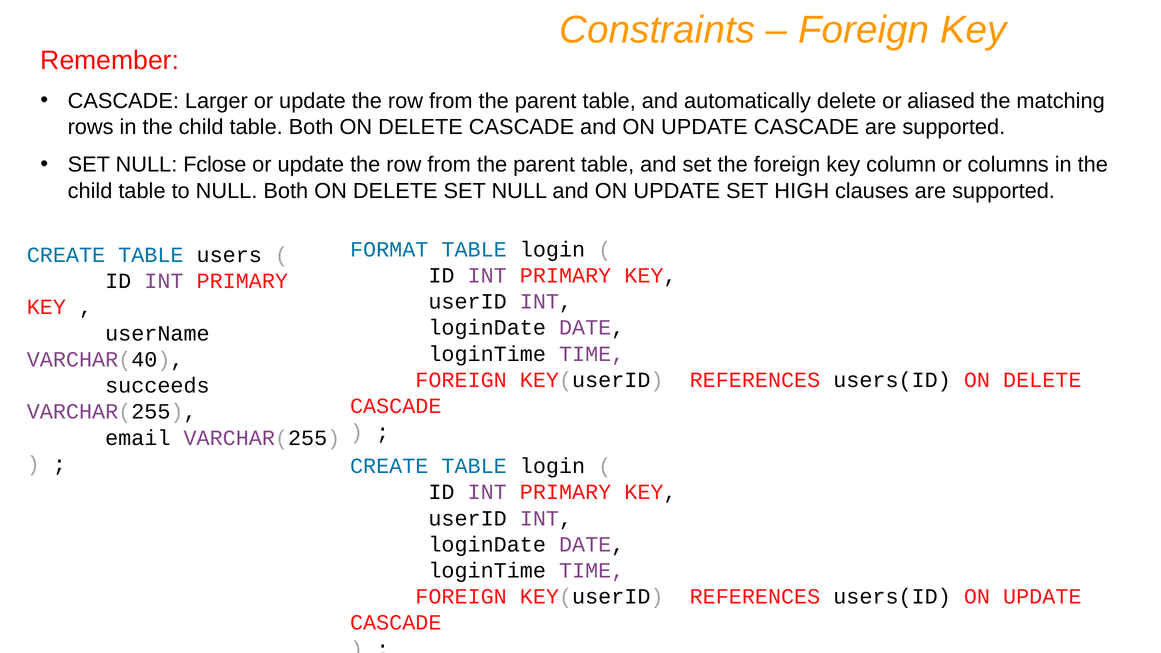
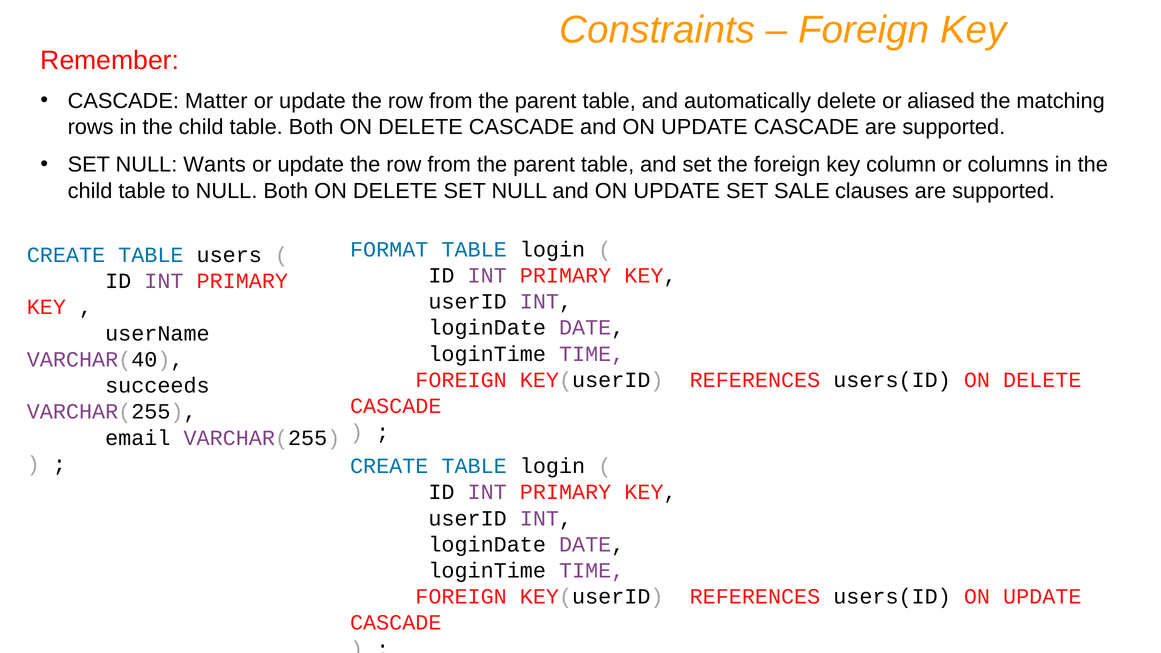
Larger: Larger -> Matter (216, 101)
Fclose: Fclose -> Wants (215, 165)
HIGH: HIGH -> SALE (802, 191)
